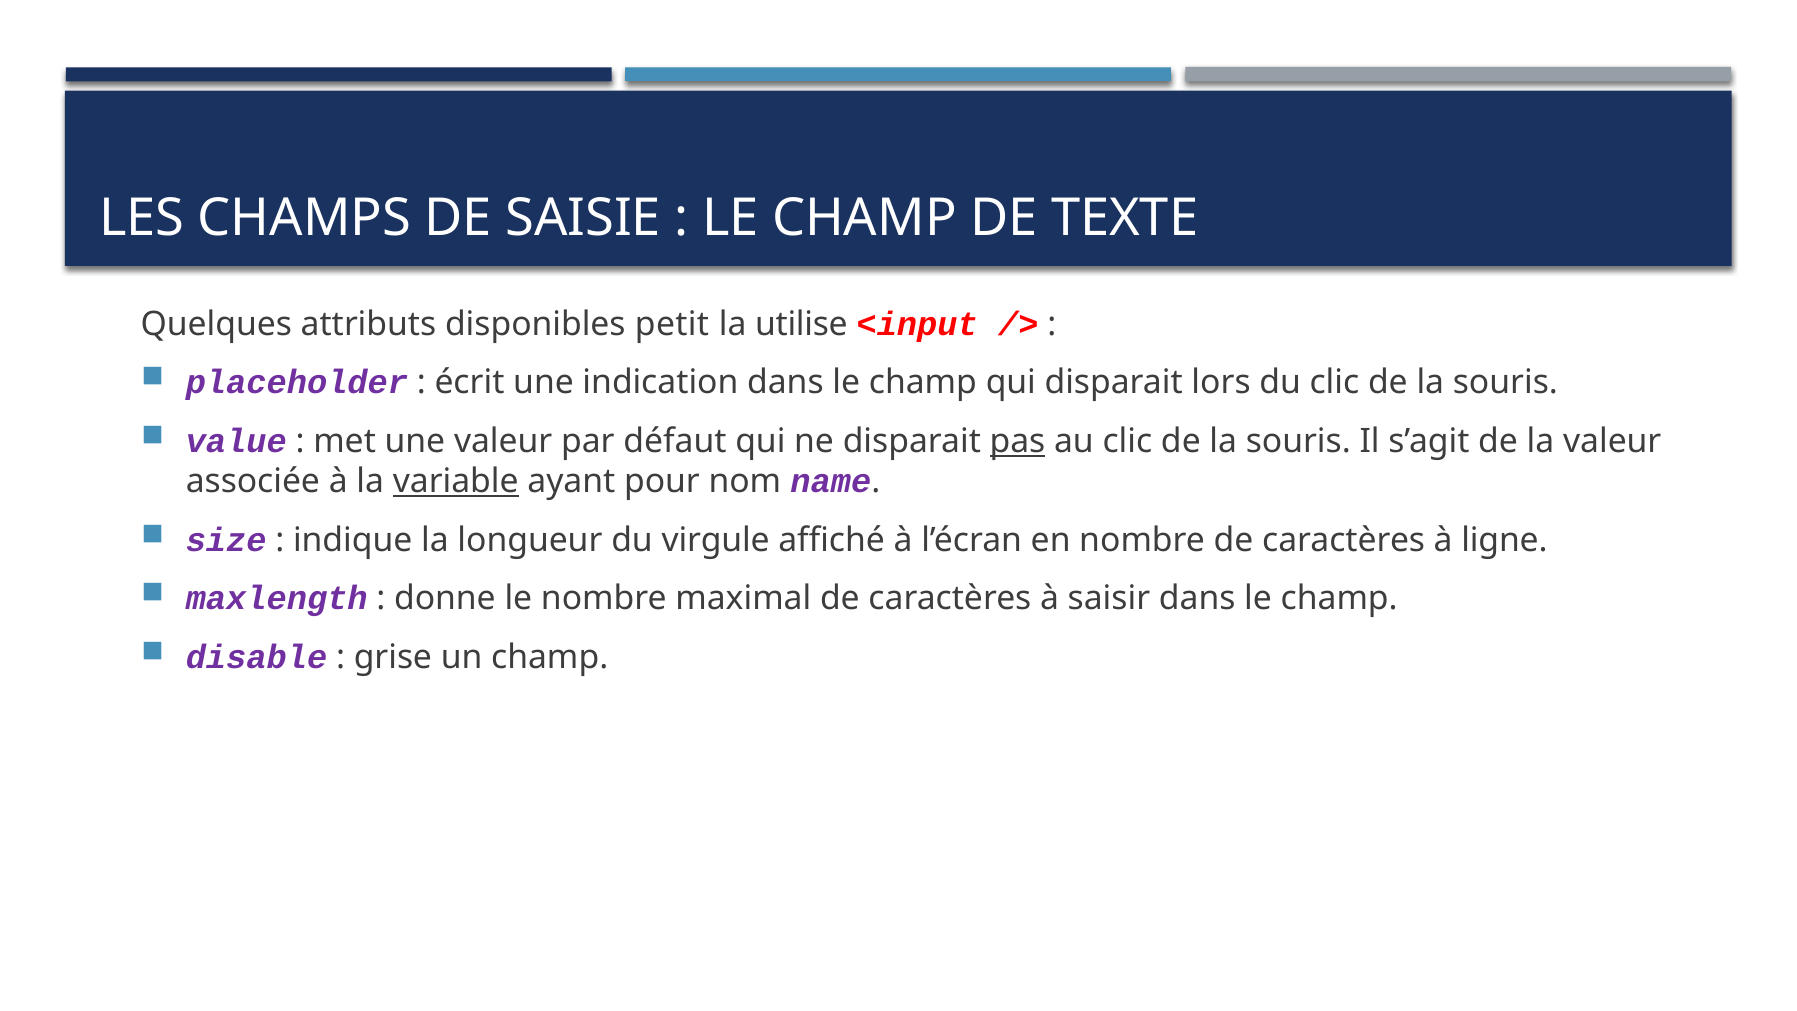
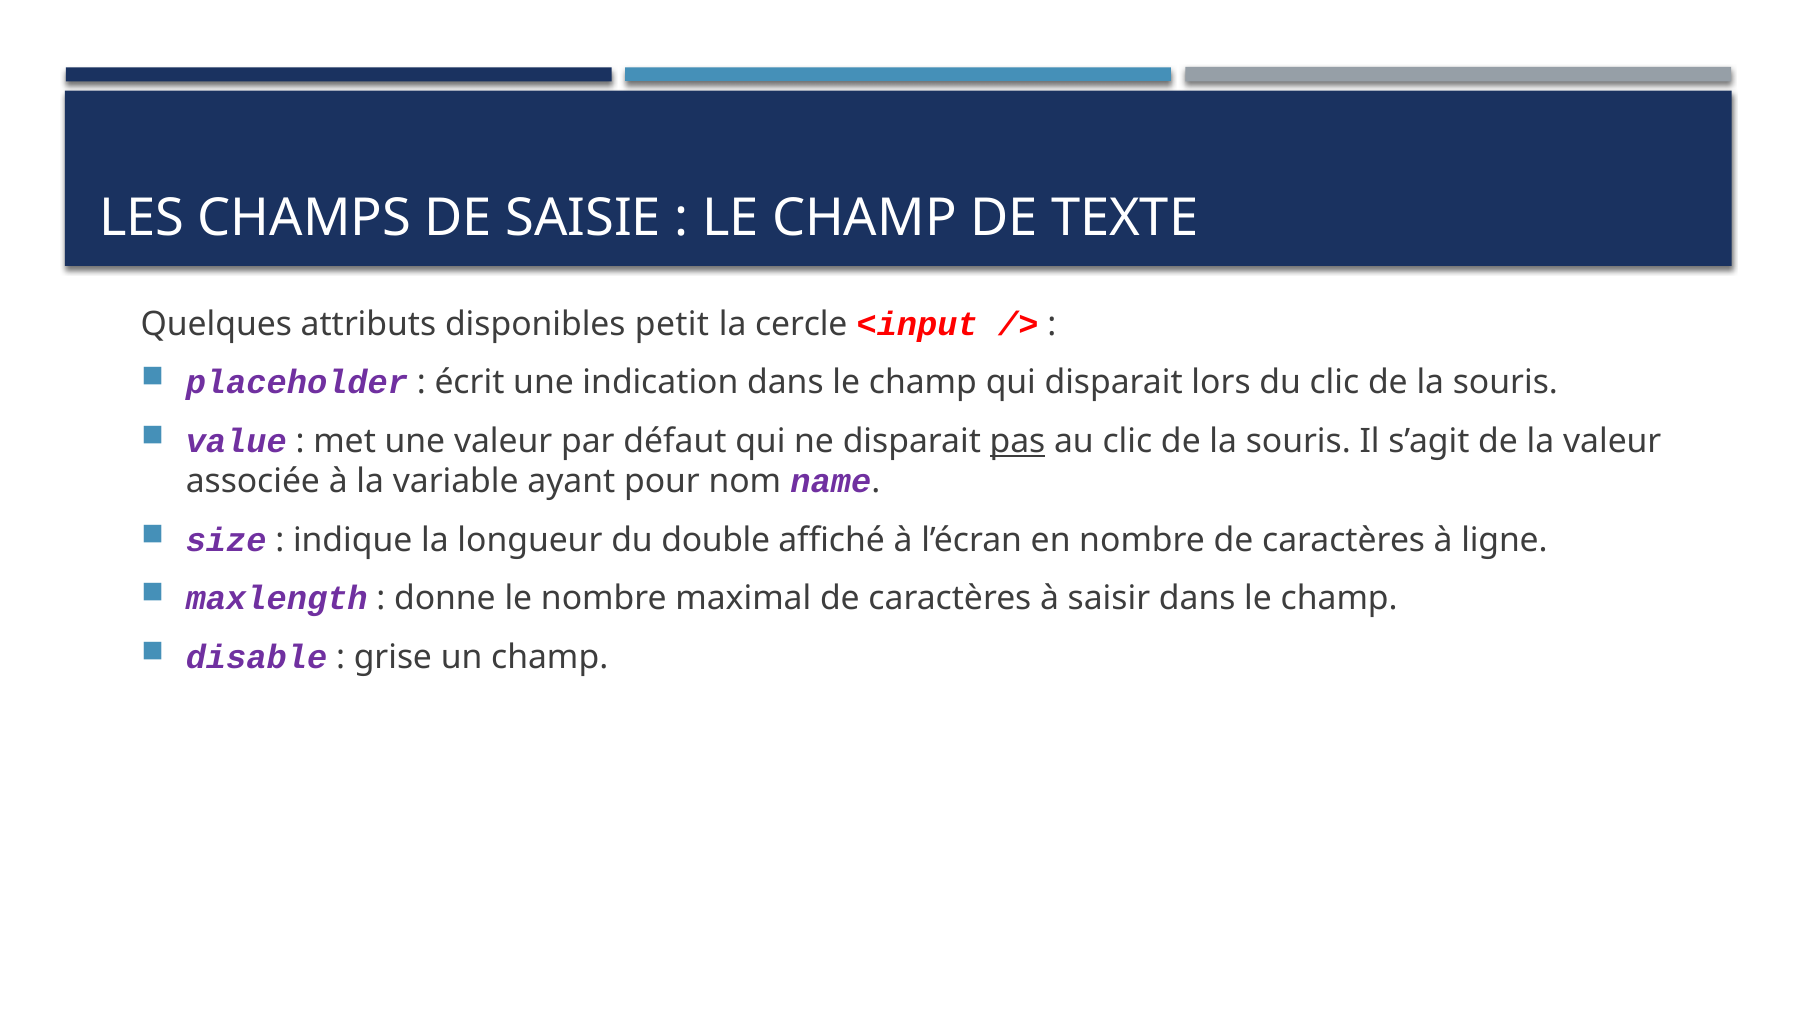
utilise: utilise -> cercle (801, 324)
variable underline: present -> none (456, 482)
virgule: virgule -> double (716, 540)
